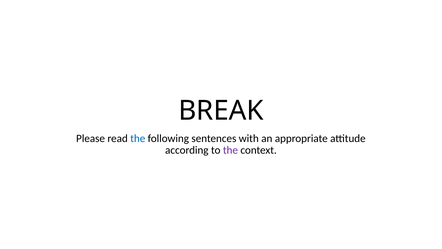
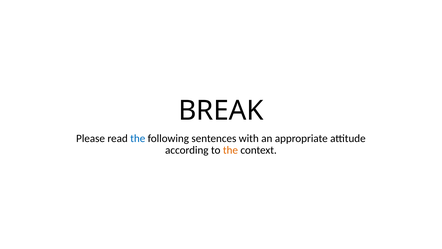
the colour: purple -> orange (230, 150)
